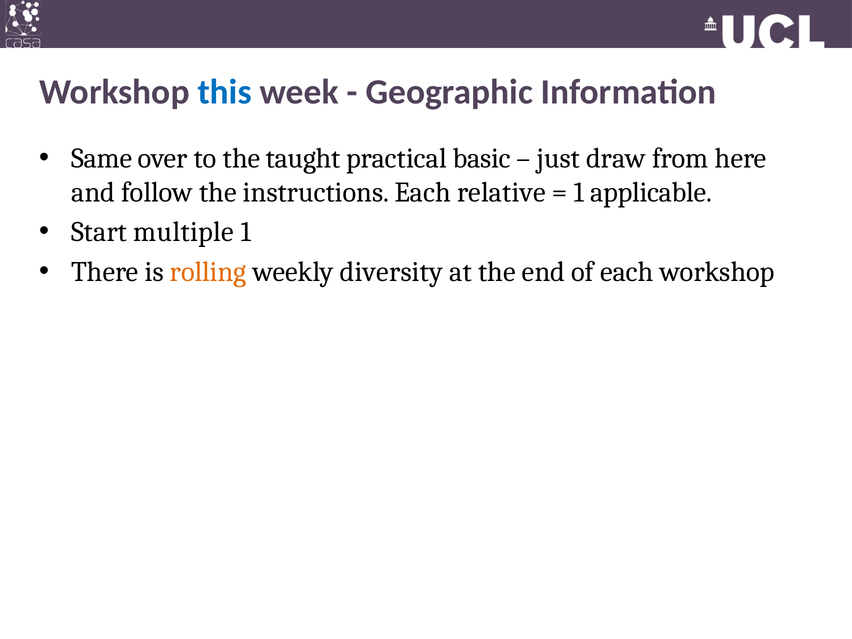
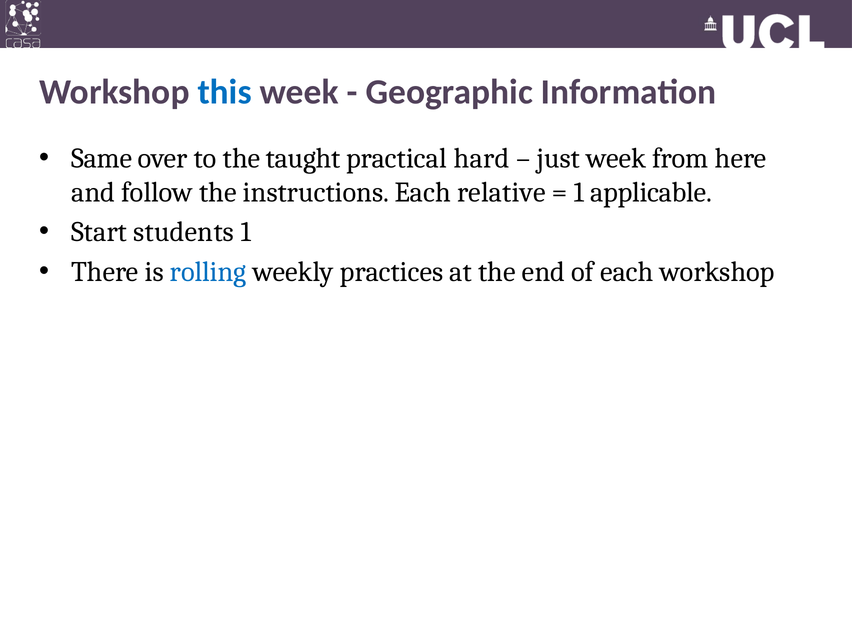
basic: basic -> hard (482, 158)
just draw: draw -> week (616, 158)
multiple: multiple -> students (184, 232)
rolling colour: orange -> blue (208, 272)
diversity: diversity -> practices (392, 272)
